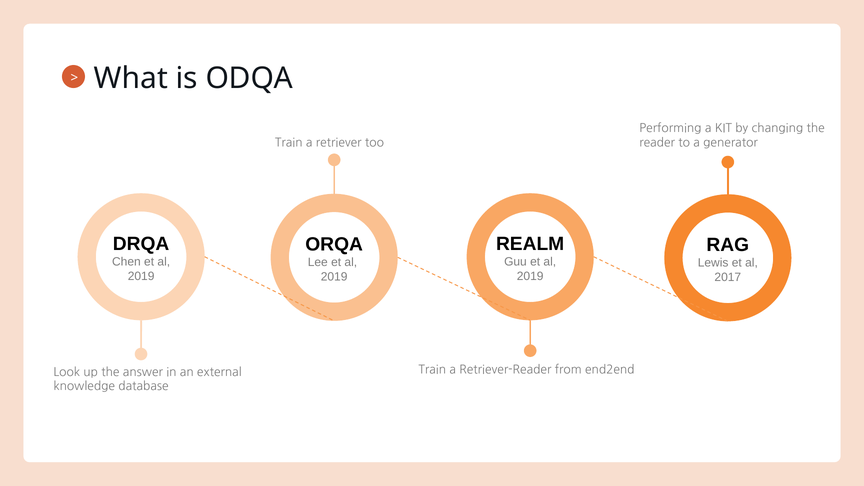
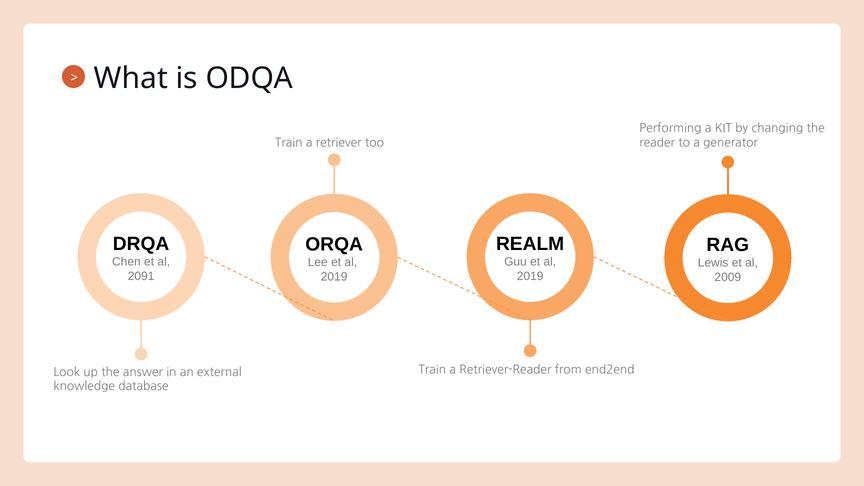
2019: 2019 -> 2091 (141, 276)
2017: 2017 -> 2009 (728, 277)
